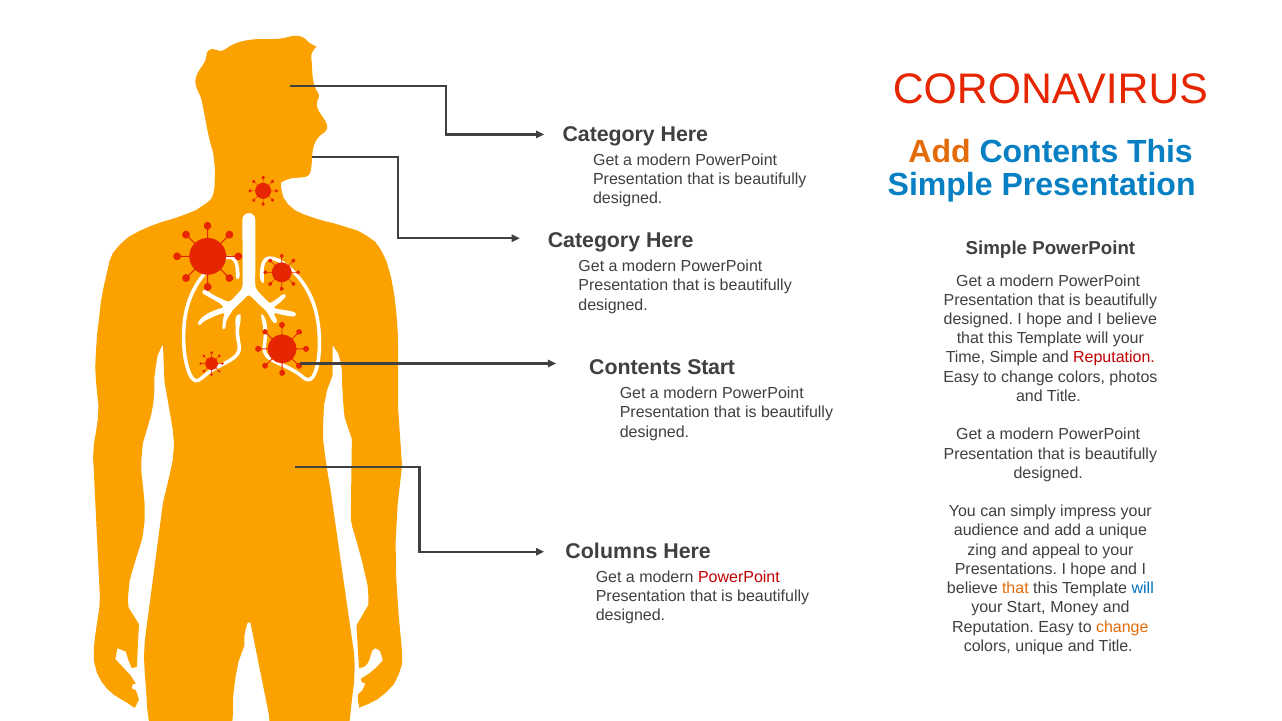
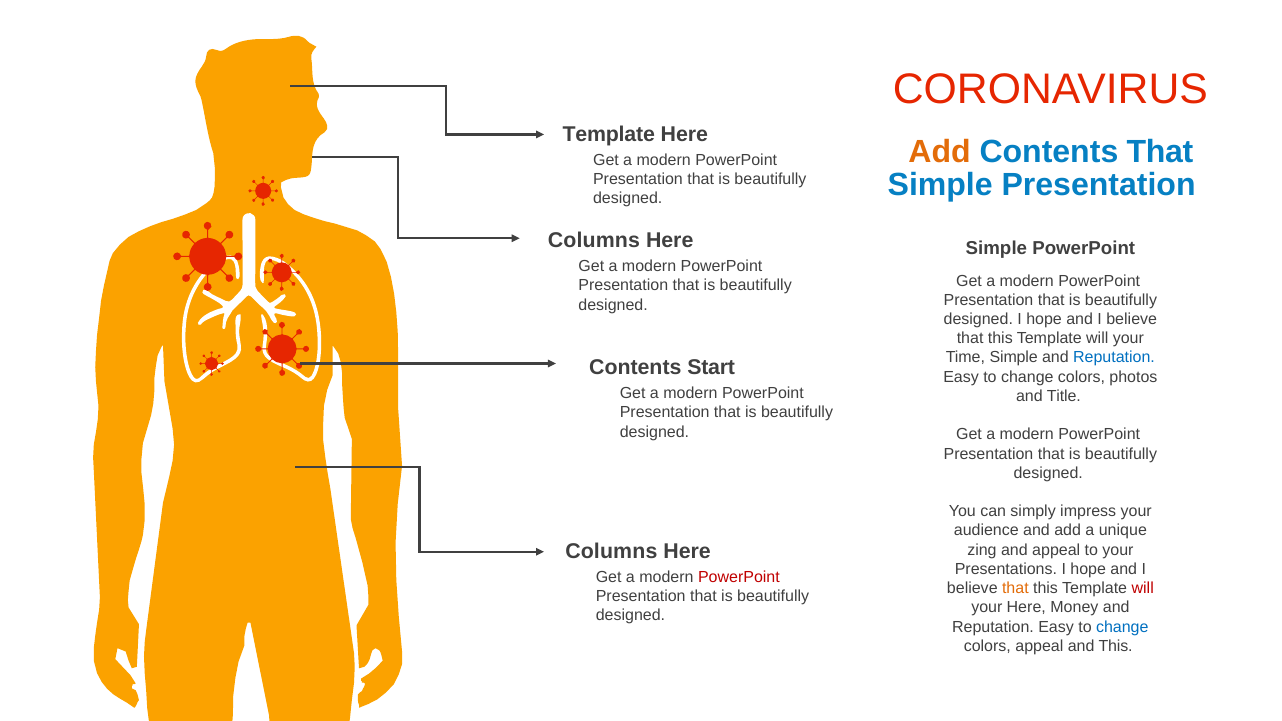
Category: Category -> Template (609, 134)
Contents This: This -> That (1160, 152)
Category: Category -> Columns (594, 241)
Reputation colour: red -> blue (1114, 358)
will colour: blue -> red (1143, 588)
your Start: Start -> Here (1026, 608)
change colour: orange -> blue (1122, 627)
colors unique: unique -> appeal (1039, 646)
Title: Title -> This (1116, 646)
